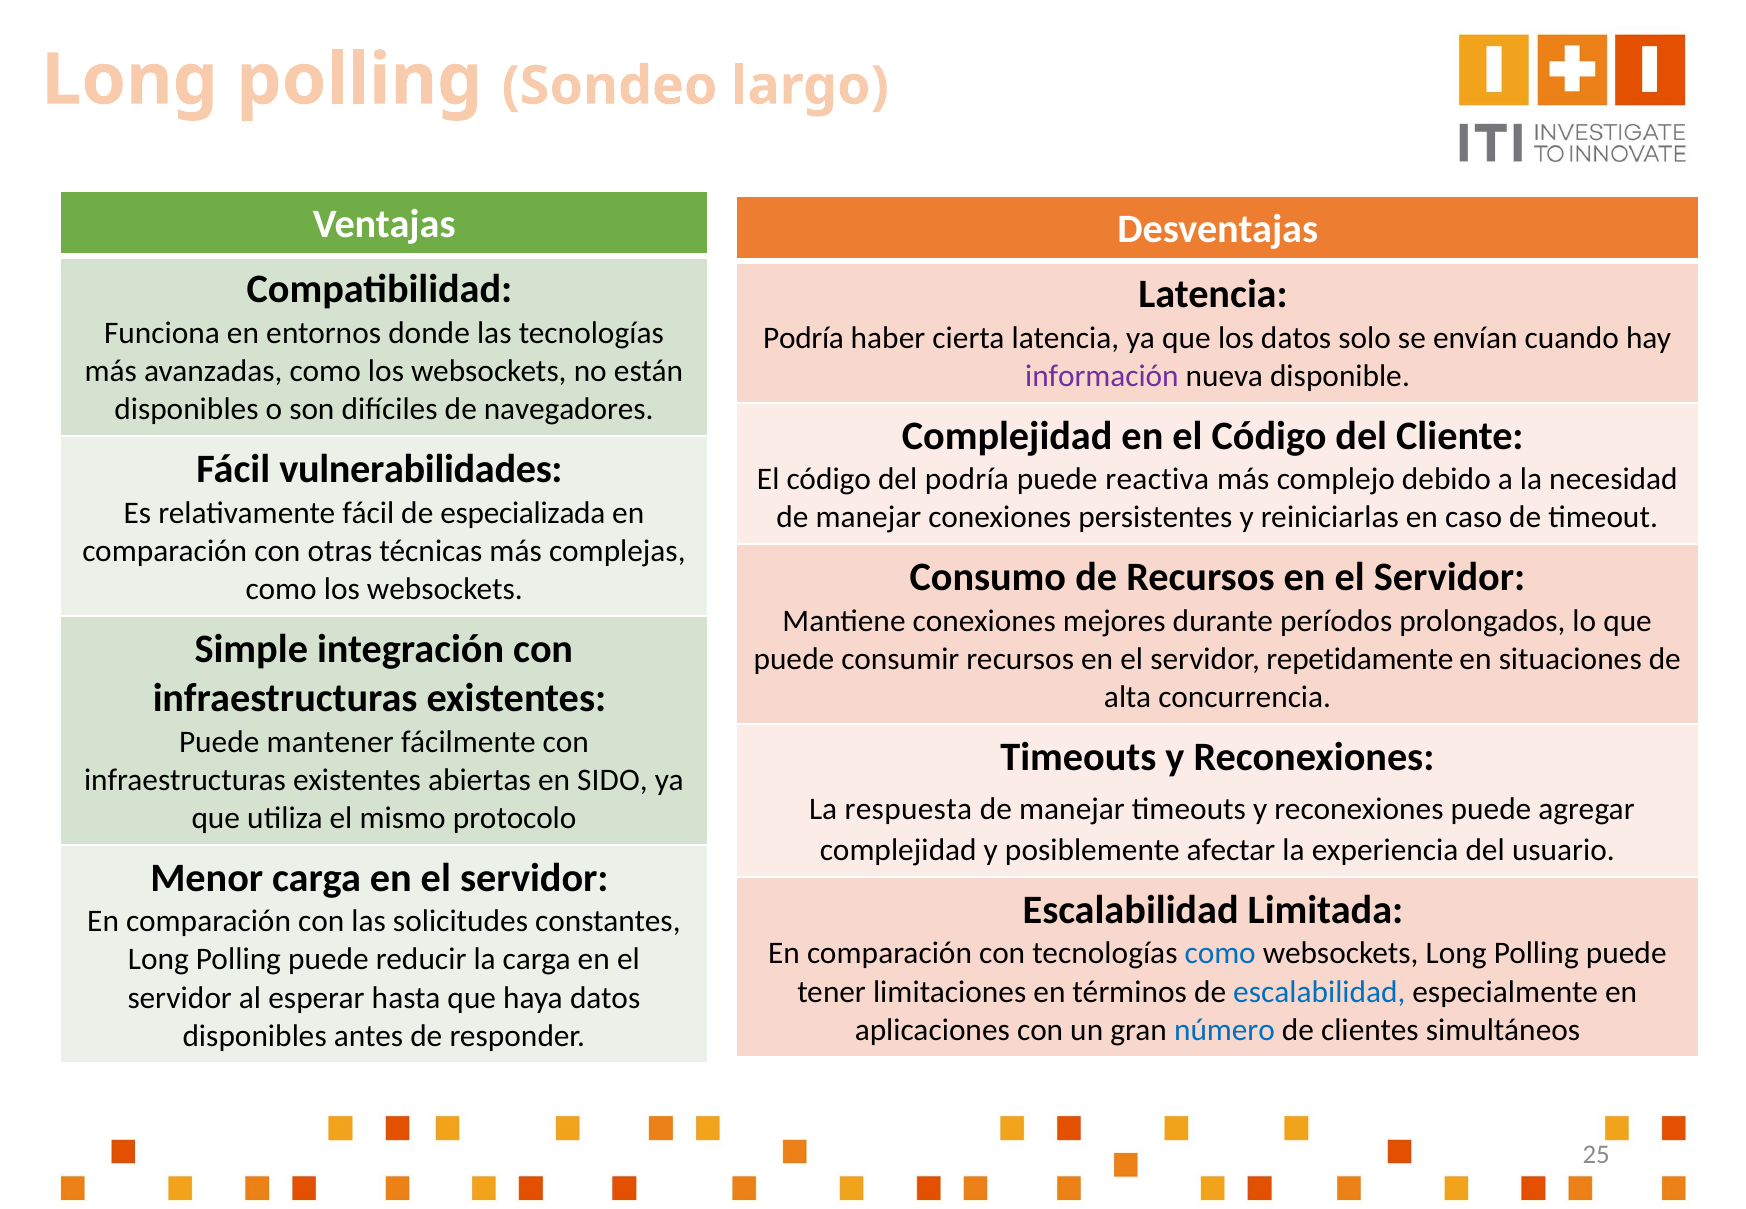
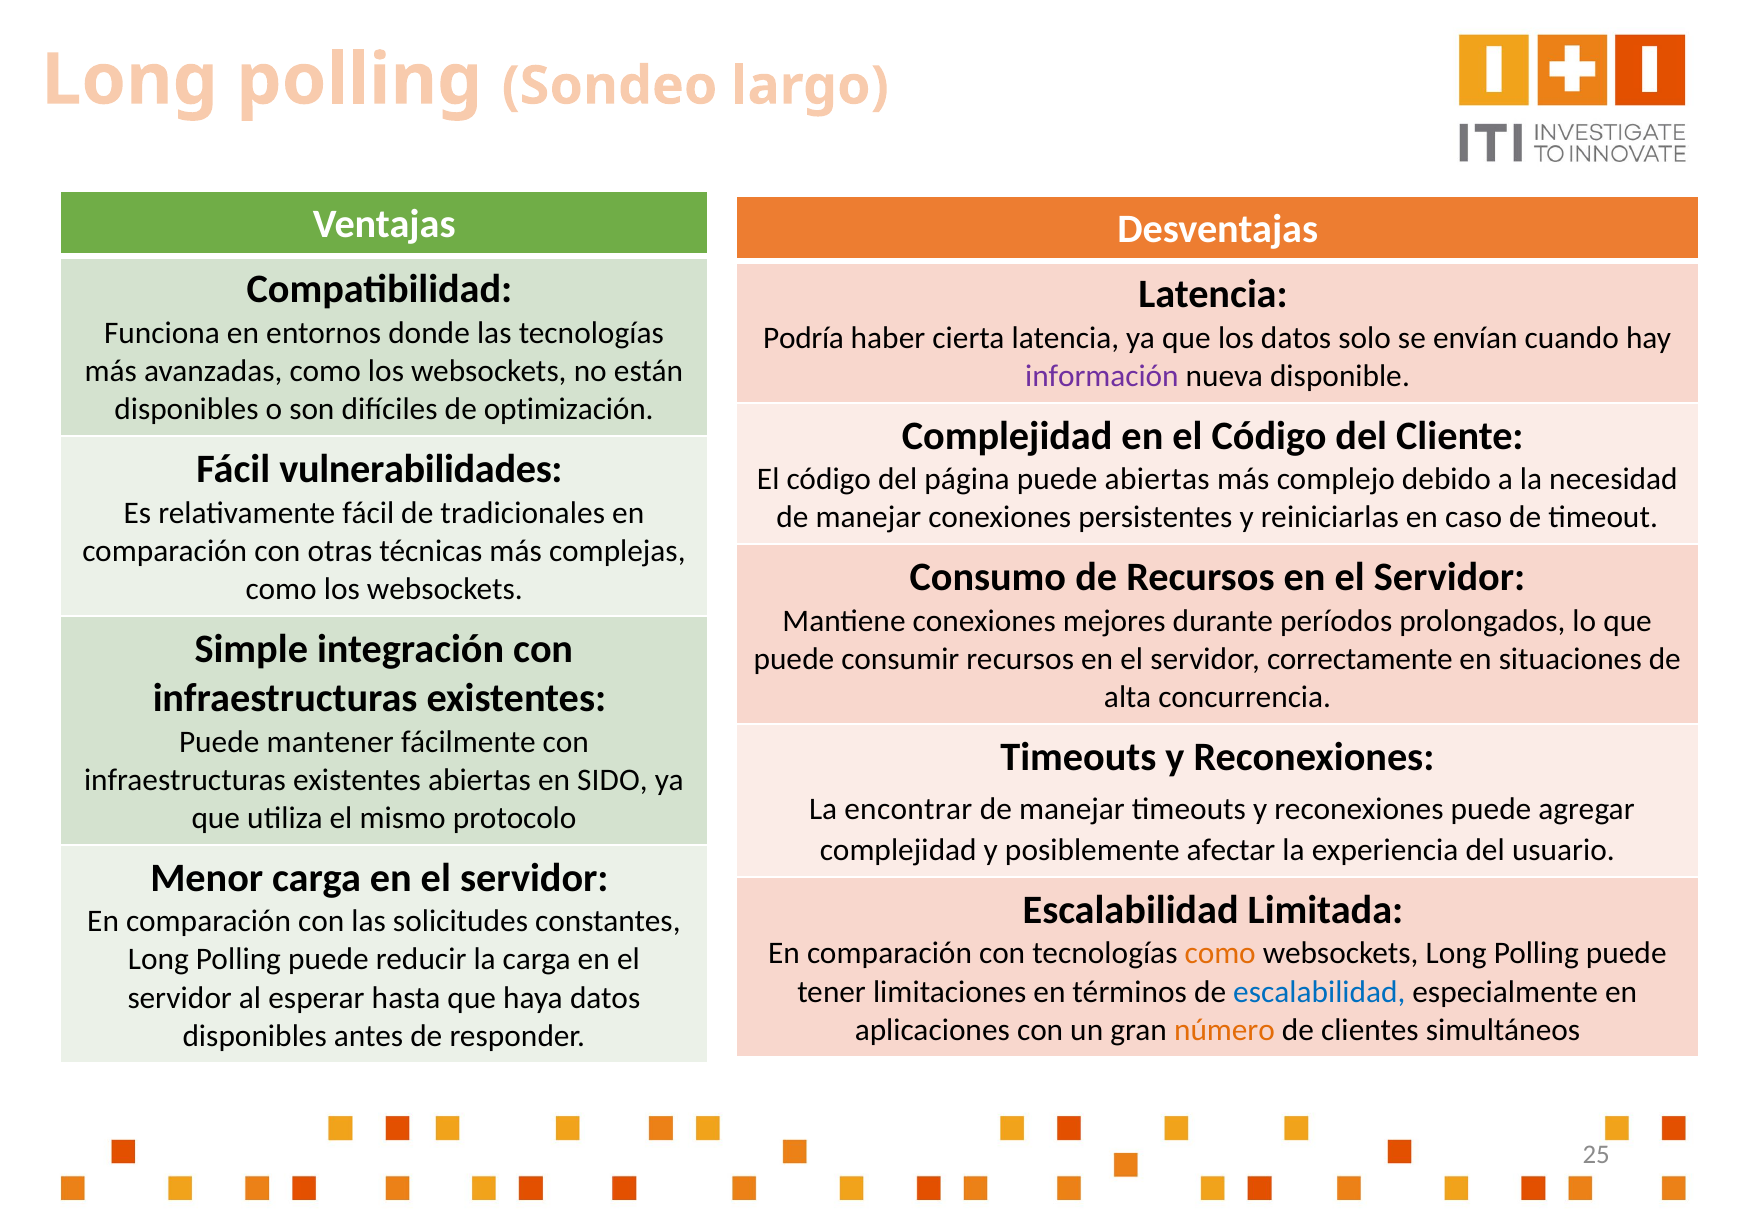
navegadores: navegadores -> optimización (569, 409)
del podría: podría -> página (967, 479)
puede reactiva: reactiva -> abiertas (1157, 479)
especializada: especializada -> tradicionales (523, 513)
repetidamente: repetidamente -> correctamente (1360, 659)
respuesta: respuesta -> encontrar (908, 809)
como colour: blue -> orange (1220, 953)
número colour: blue -> orange (1224, 1030)
